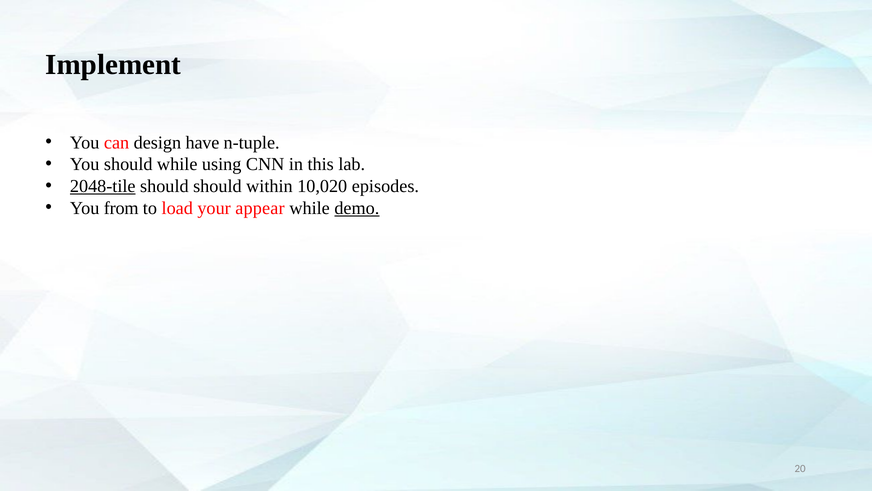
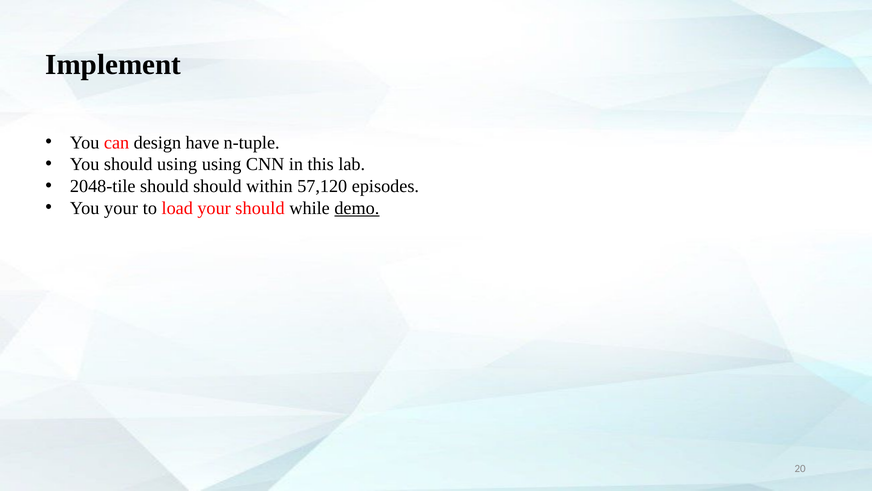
should while: while -> using (177, 164)
2048-tile underline: present -> none (103, 186)
10,020: 10,020 -> 57,120 (322, 186)
You from: from -> your (121, 208)
your appear: appear -> should (260, 208)
